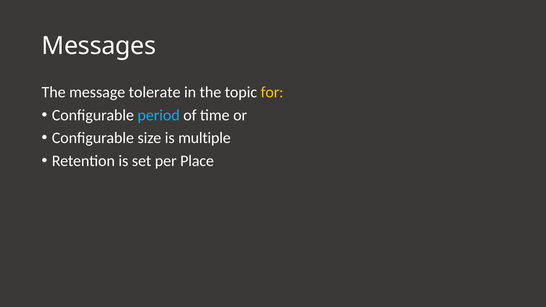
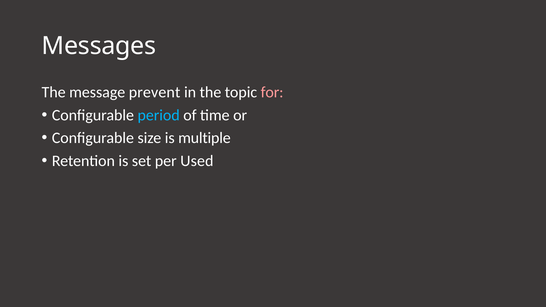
tolerate: tolerate -> prevent (155, 92)
for colour: yellow -> pink (272, 92)
Place: Place -> Used (197, 161)
